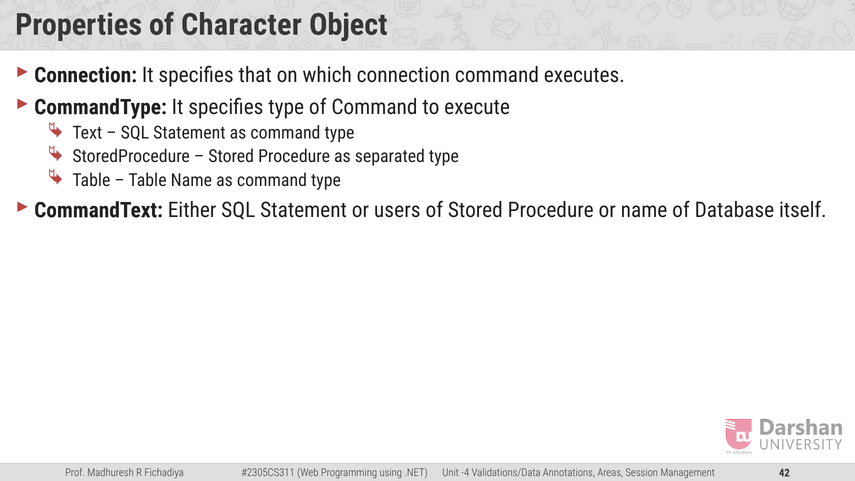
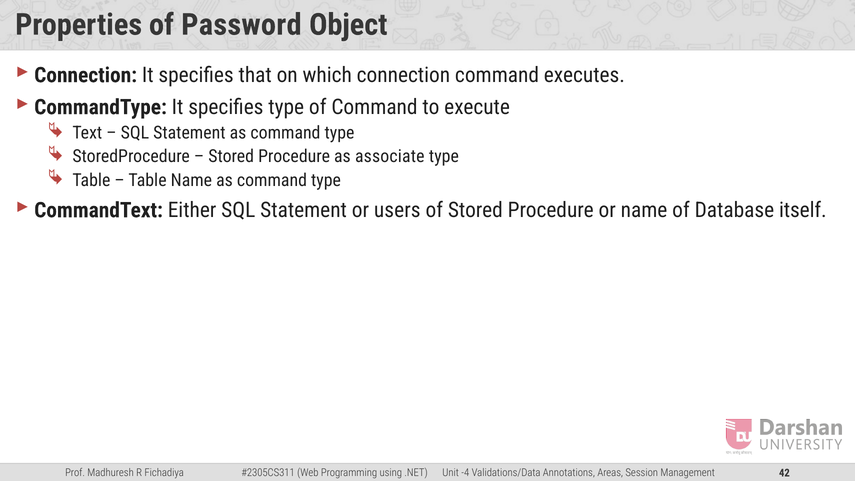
Character: Character -> Password (241, 25)
separated: separated -> associate (390, 156)
